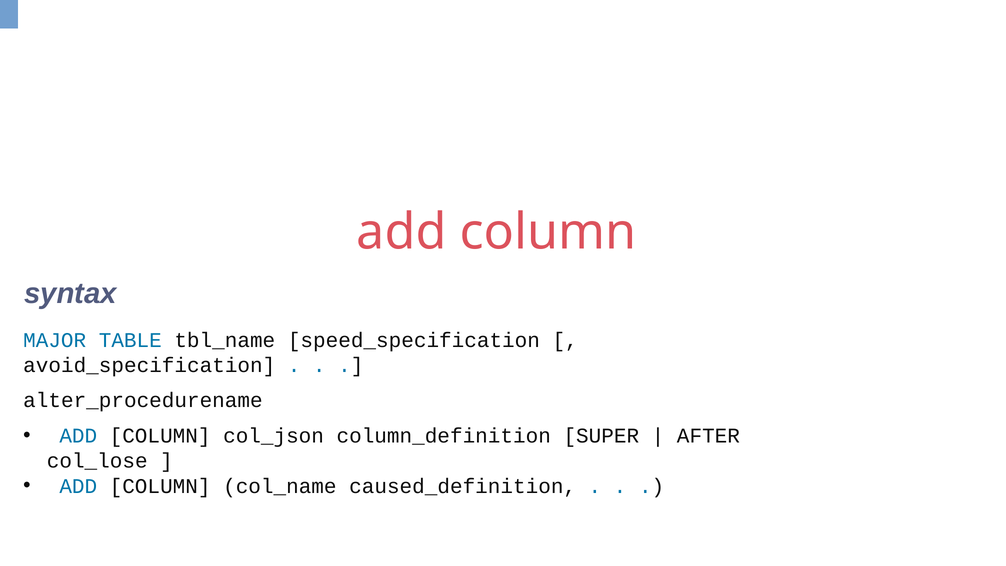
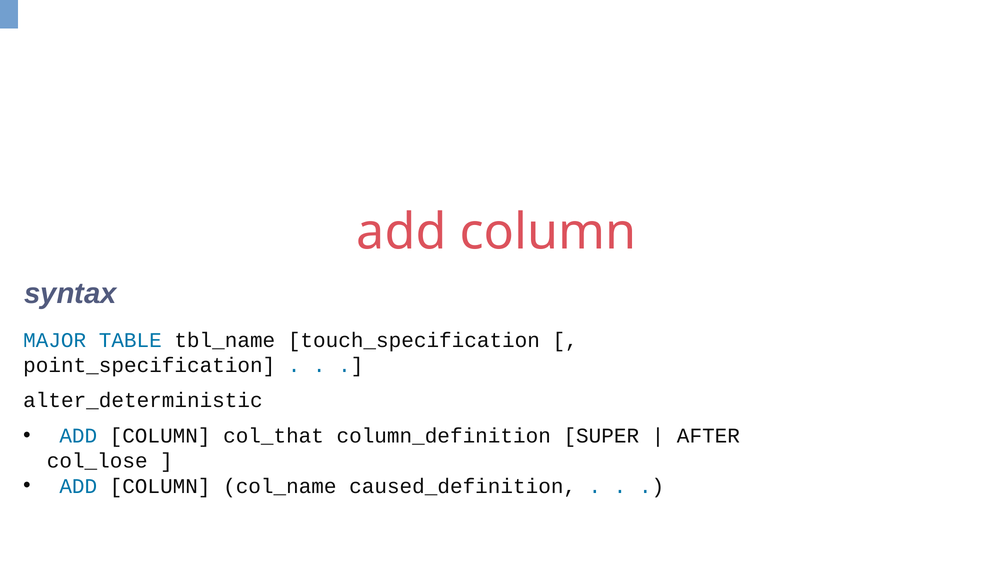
speed_specification: speed_specification -> touch_specification (414, 340)
avoid_specification: avoid_specification -> point_specification (149, 365)
alter_procedurename: alter_procedurename -> alter_deterministic (143, 400)
col_json: col_json -> col_that (274, 436)
